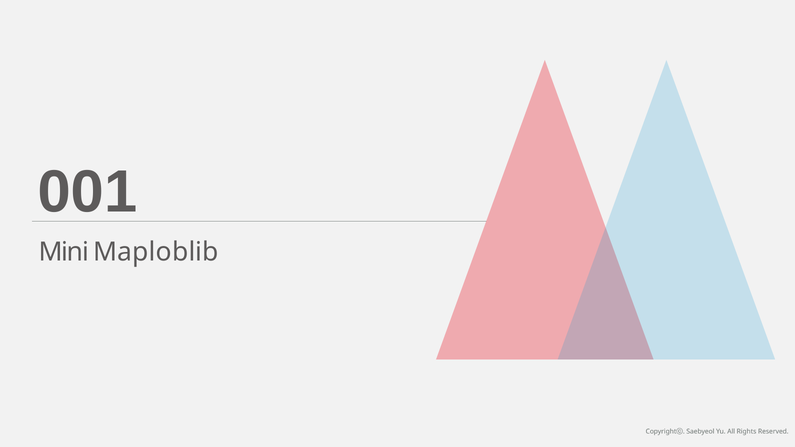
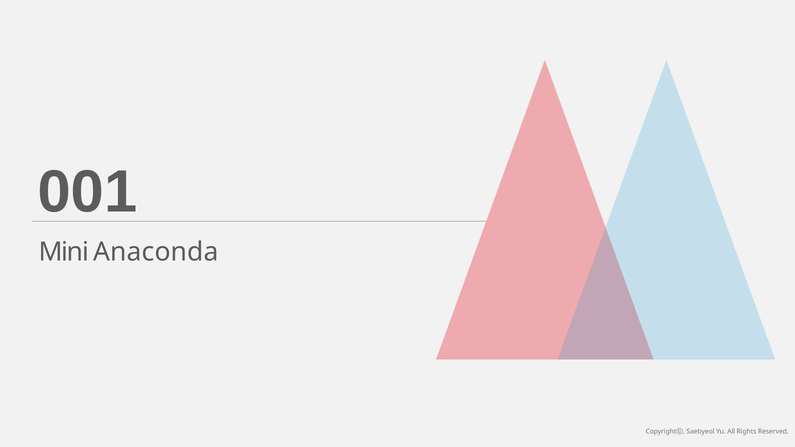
Maploblib: Maploblib -> Anaconda (156, 252)
